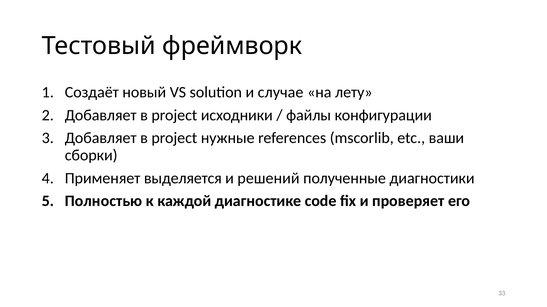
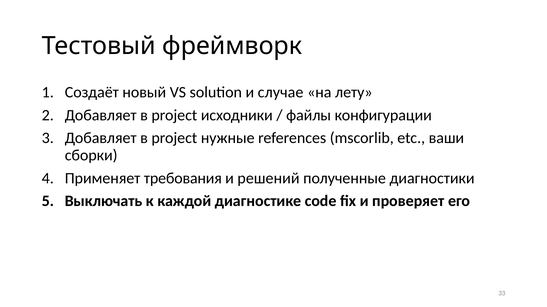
выделяется: выделяется -> требования (183, 179)
Полностью: Полностью -> Выключать (104, 201)
